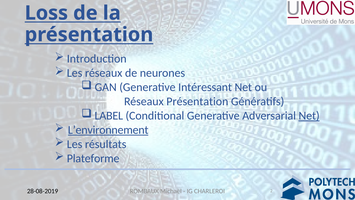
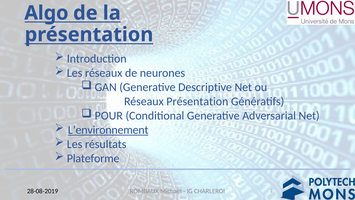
Loss: Loss -> Algo (46, 13)
Intéressant: Intéressant -> Descriptive (205, 87)
LABEL: LABEL -> POUR (109, 116)
Net underline: present -> none (309, 116)
